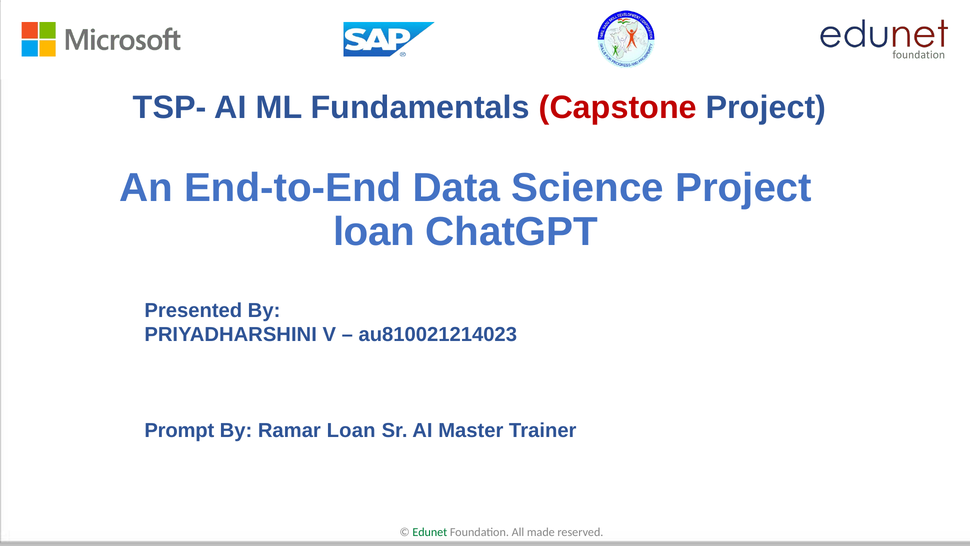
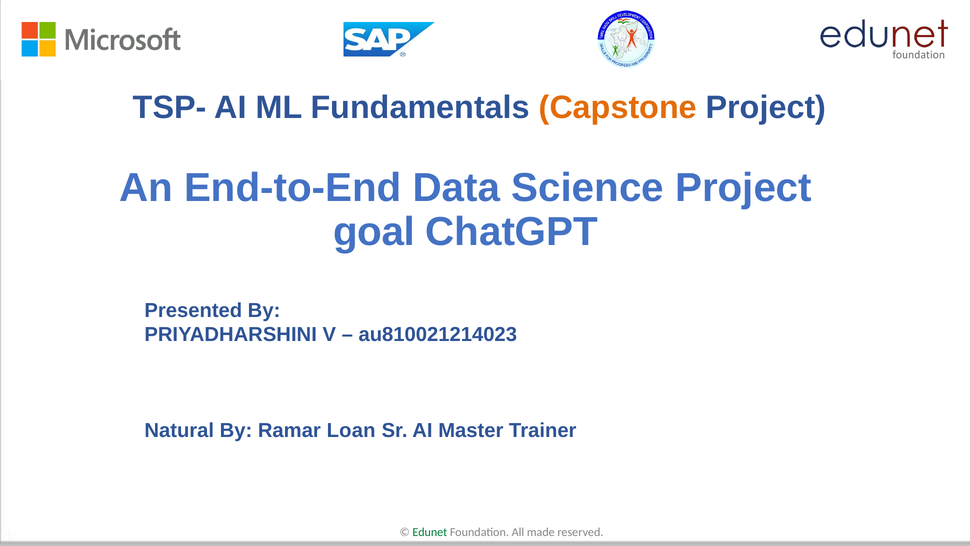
Capstone colour: red -> orange (618, 108)
loan: loan -> goal (374, 232)
Prompt: Prompt -> Natural (179, 430)
